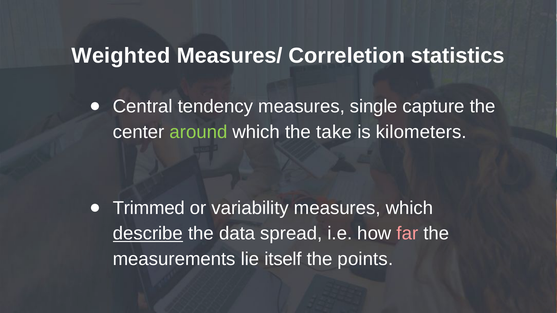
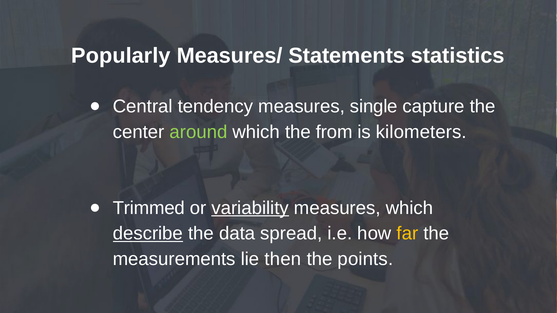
Weighted: Weighted -> Popularly (121, 56)
Correletion: Correletion -> Statements (347, 56)
take: take -> from (334, 132)
variability underline: none -> present (250, 208)
far colour: pink -> yellow (407, 234)
itself: itself -> then (283, 259)
